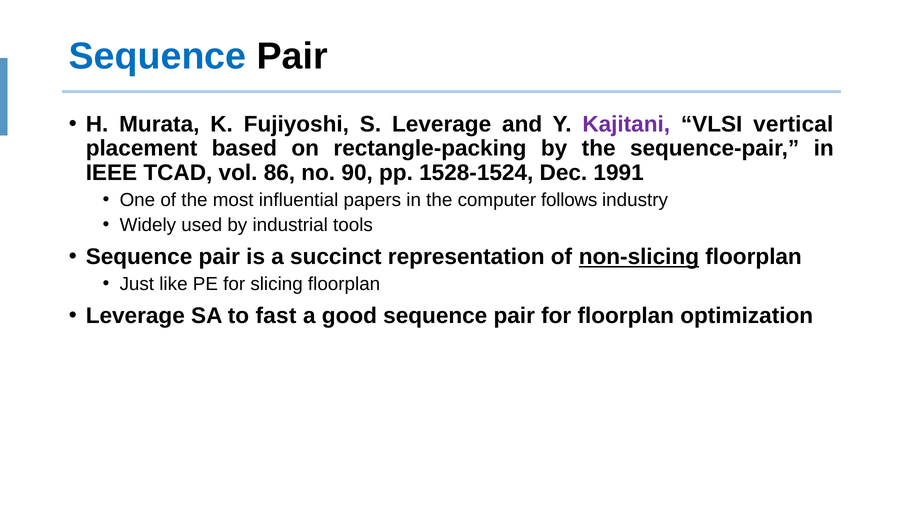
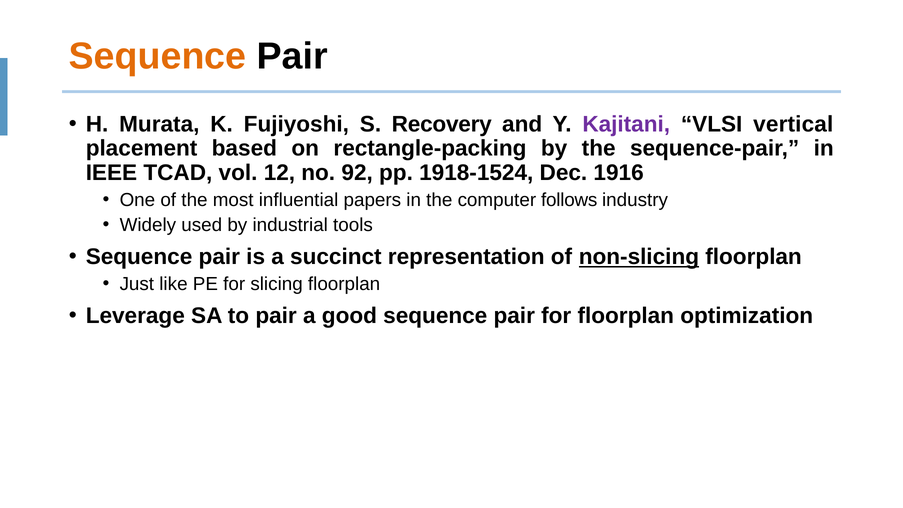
Sequence colour: blue -> orange (158, 56)
S Leverage: Leverage -> Recovery (442, 124)
86: 86 -> 12 (279, 173)
90: 90 -> 92 (357, 173)
1528-1524: 1528-1524 -> 1918-1524 (476, 173)
1991: 1991 -> 1916 (619, 173)
to fast: fast -> pair (276, 316)
